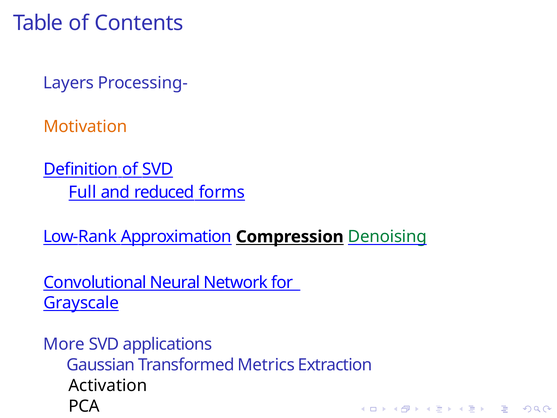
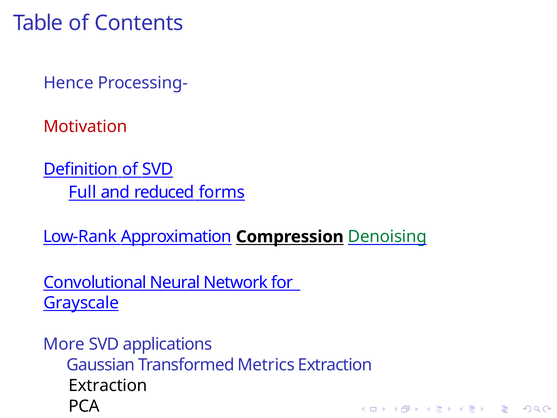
Layers: Layers -> Hence (69, 83)
Motivation colour: orange -> red (85, 126)
Activation: Activation -> Extraction (108, 386)
